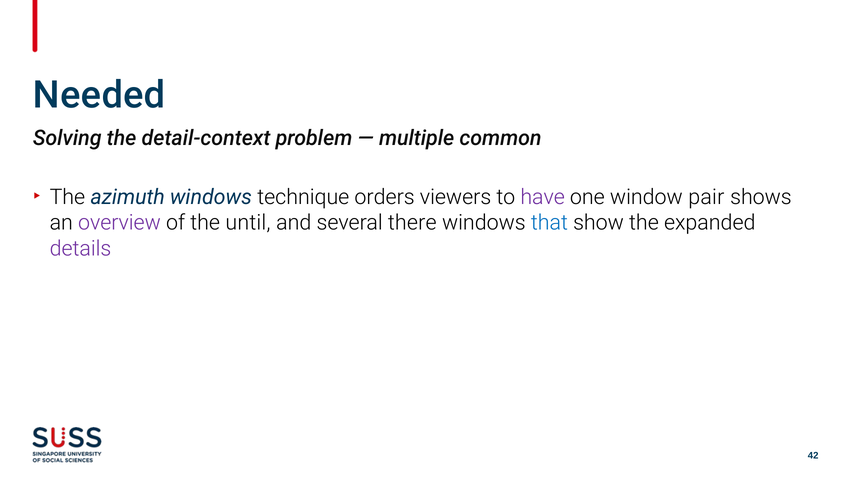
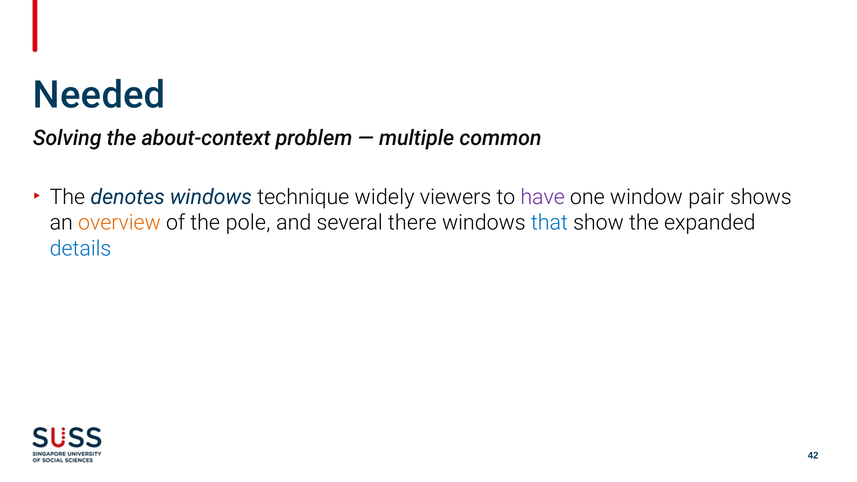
detail-context: detail-context -> about-context (206, 138)
azimuth: azimuth -> denotes (128, 197)
orders: orders -> widely (384, 197)
overview colour: purple -> orange (119, 223)
until: until -> pole (248, 223)
details colour: purple -> blue (80, 249)
